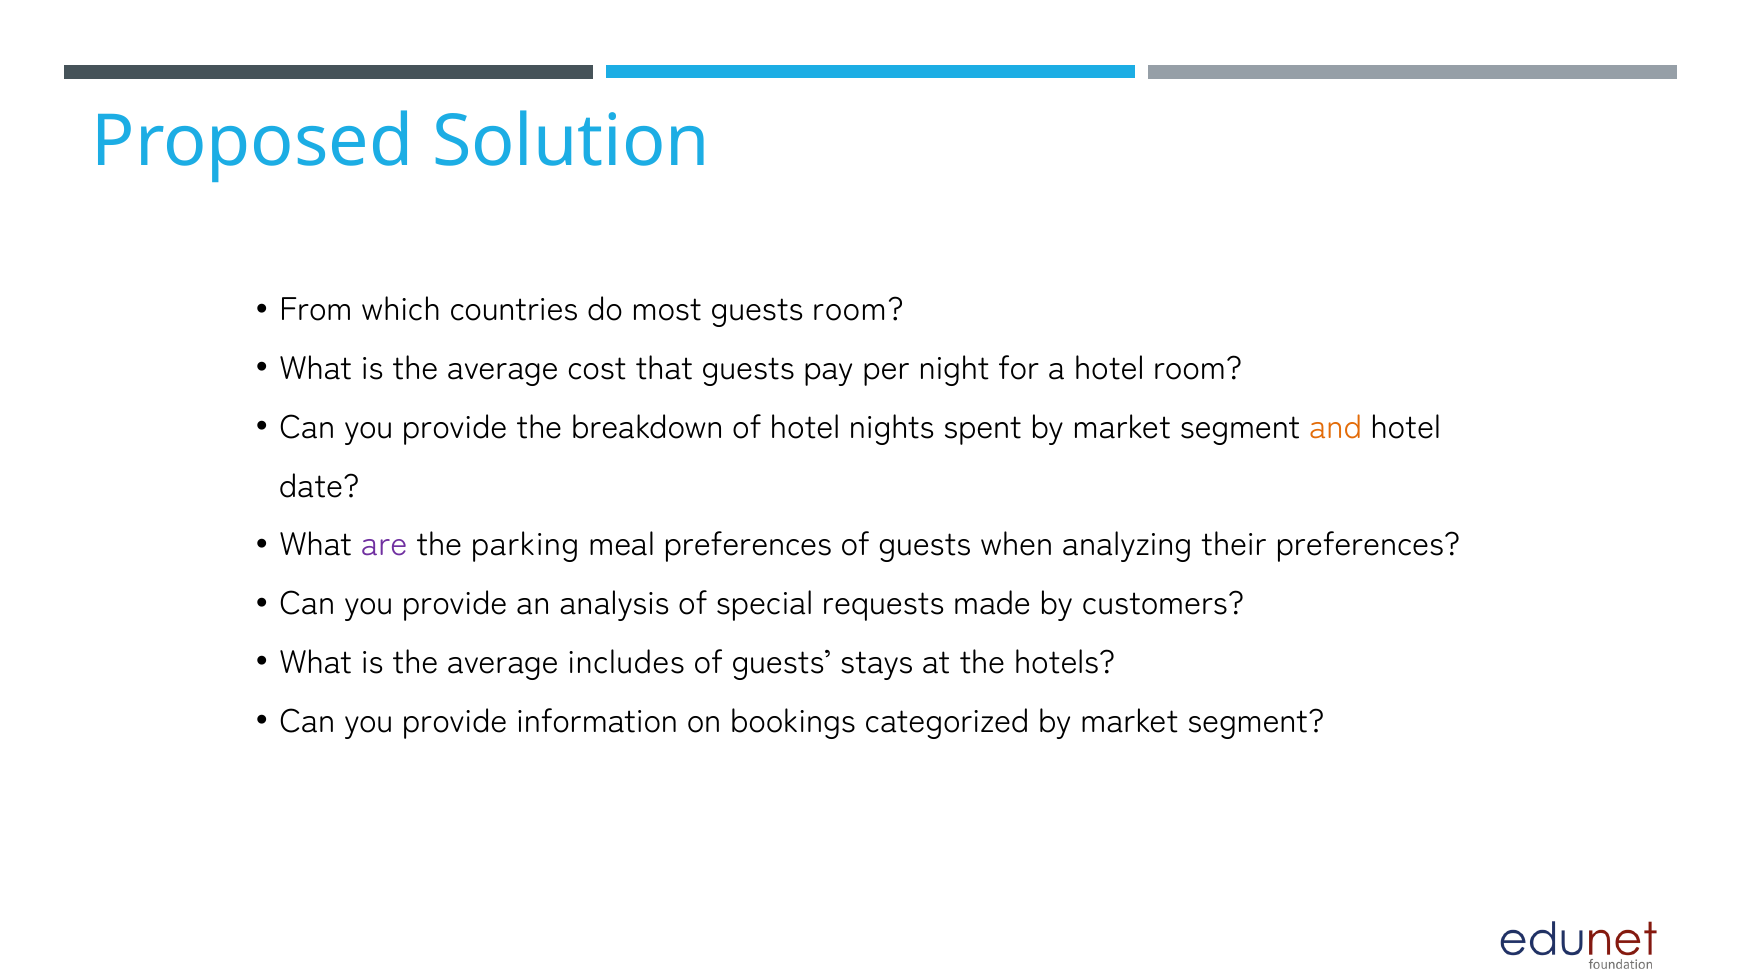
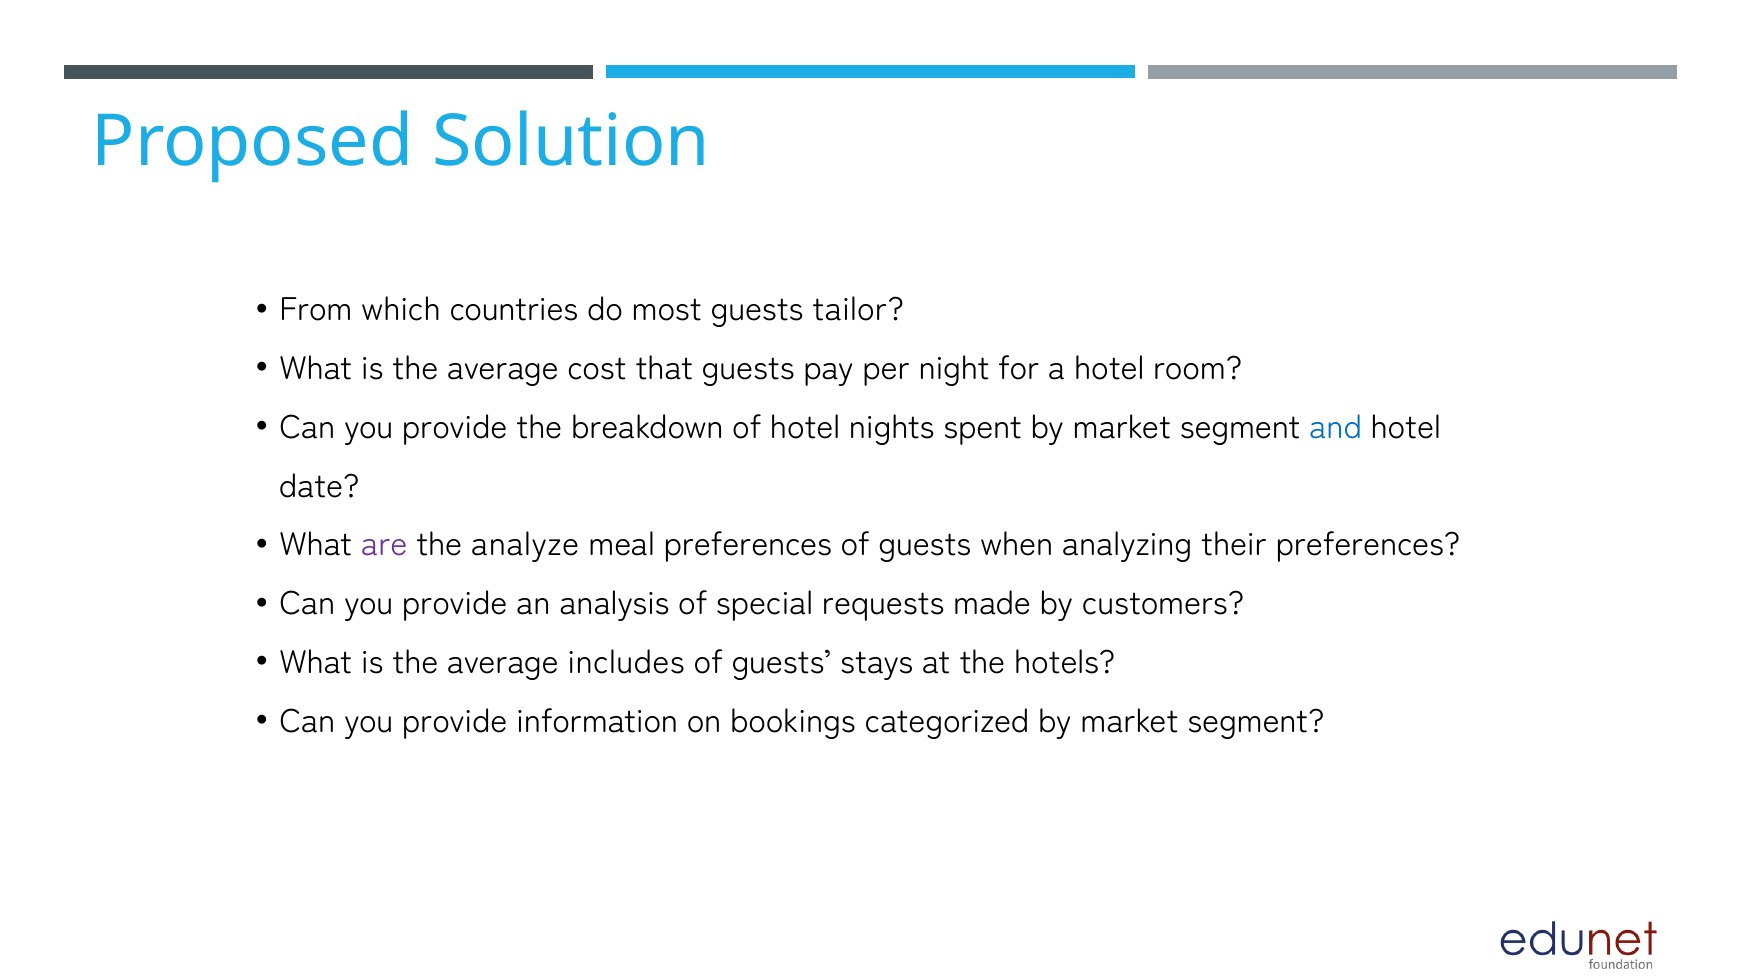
guests room: room -> tailor (858, 310)
and colour: orange -> blue (1336, 428)
parking: parking -> analyze (525, 545)
